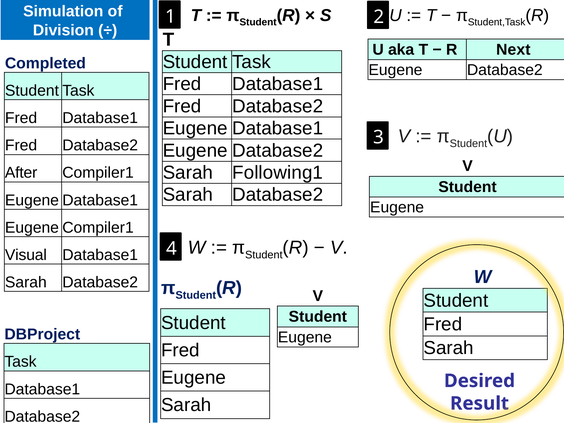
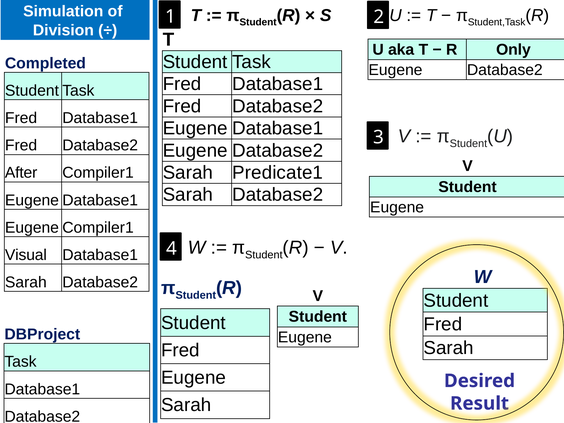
Next: Next -> Only (513, 50)
Following1: Following1 -> Predicate1 (278, 173)
